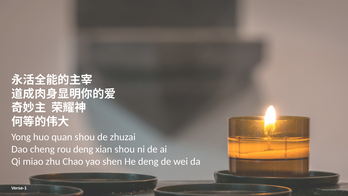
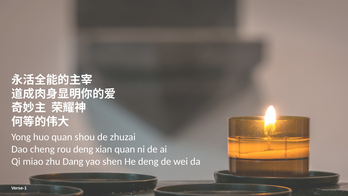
xian shou: shou -> quan (125, 149)
Chao: Chao -> Dang (73, 161)
